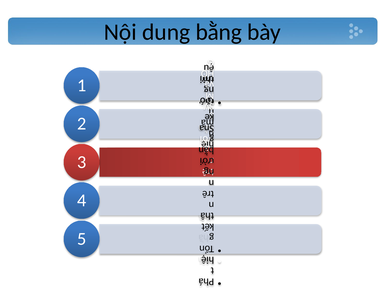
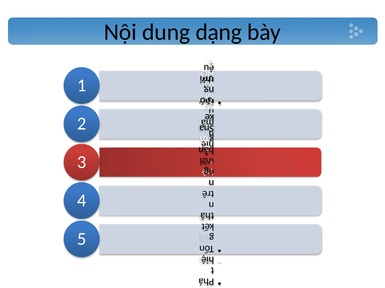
bằng: bằng -> dạng (219, 32)
